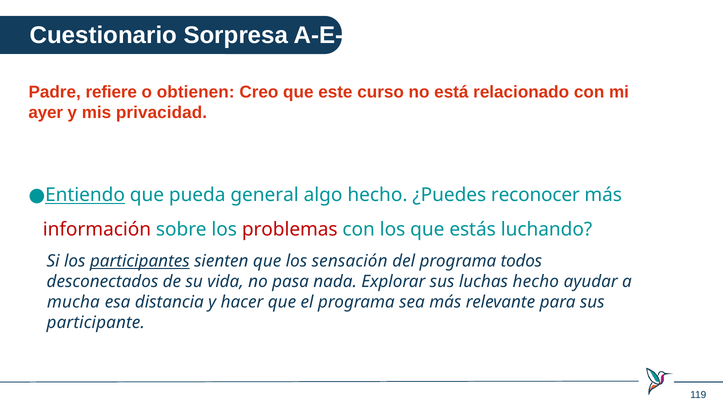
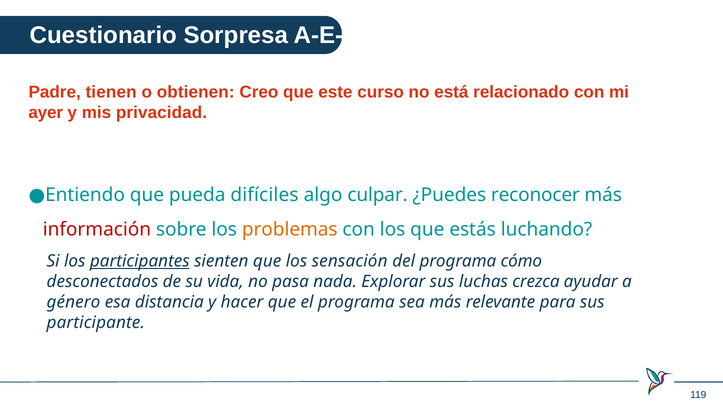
refiere: refiere -> tienen (111, 92)
Entiendo underline: present -> none (85, 195)
general: general -> difíciles (264, 195)
algo hecho: hecho -> culpar (378, 195)
problemas colour: red -> orange (290, 229)
todos: todos -> cómo (521, 261)
luchas hecho: hecho -> crezca (536, 281)
mucha: mucha -> género (73, 302)
